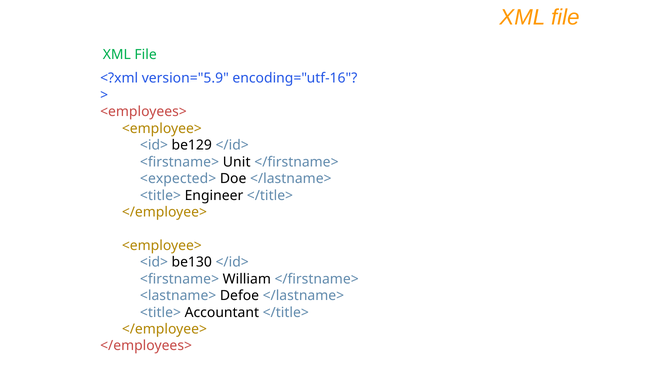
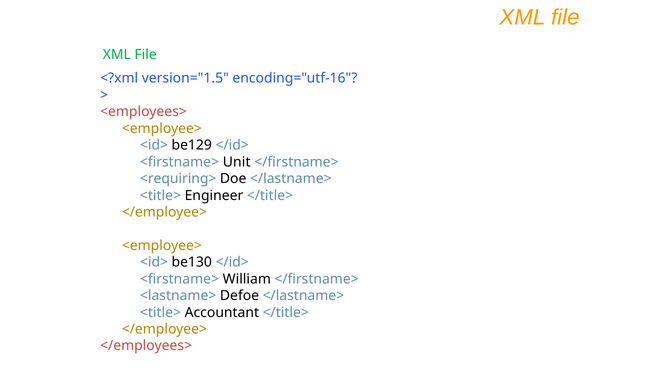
version="5.9: version="5.9 -> version="1.5 (185, 78)
<expected>: <expected> -> <requiring> (178, 179)
